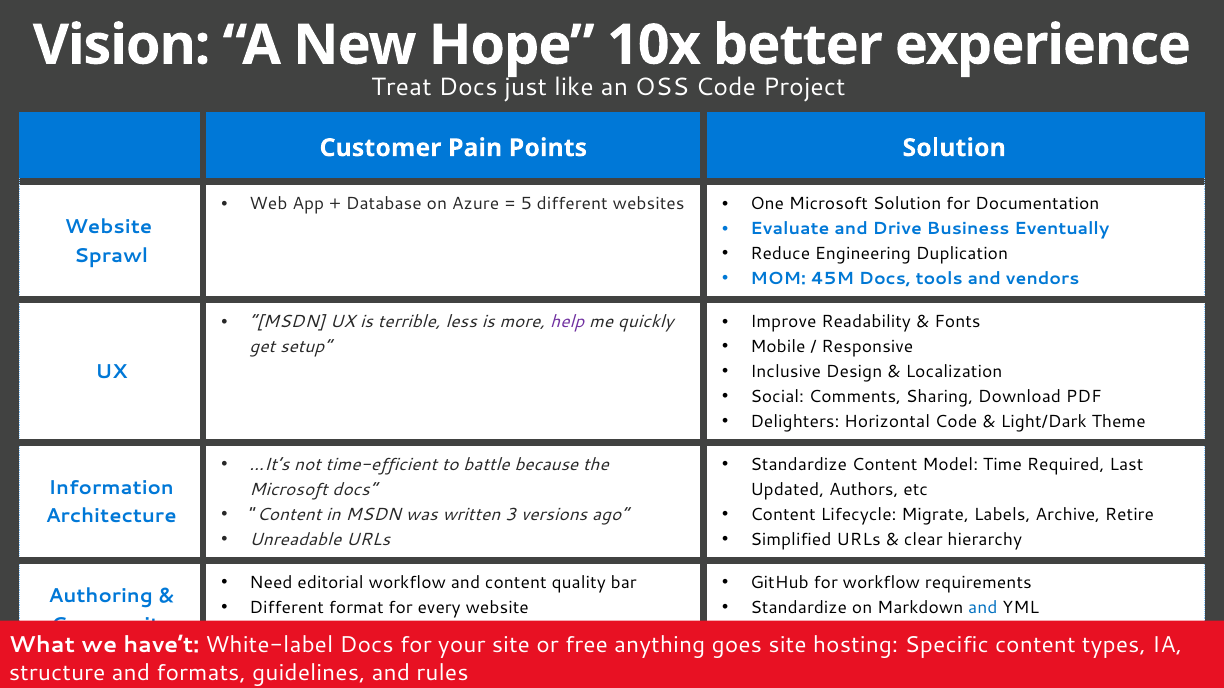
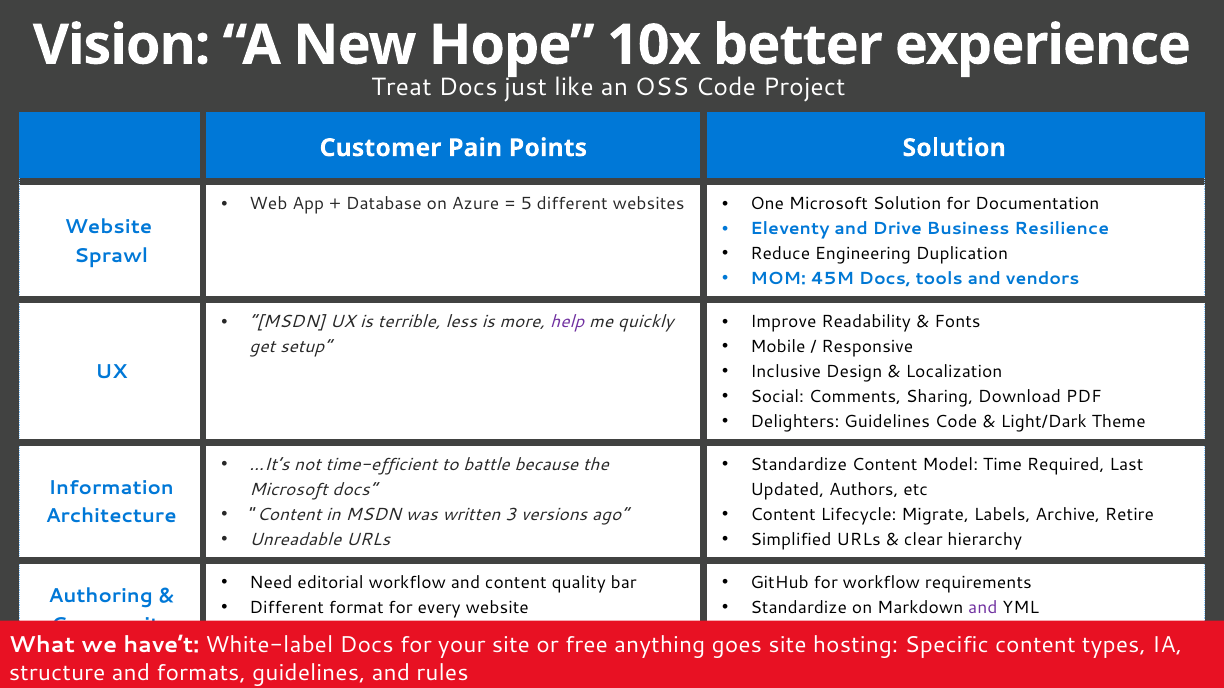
Evaluate: Evaluate -> Eleventy (790, 229)
Eventually: Eventually -> Resilience (1062, 229)
Delighters Horizontal: Horizontal -> Guidelines (887, 422)
and colour: blue -> purple (983, 608)
